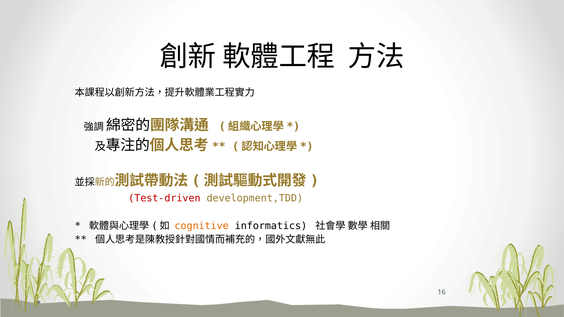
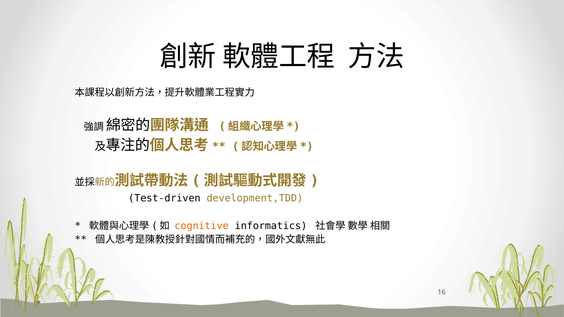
Test-driven colour: red -> black (164, 199)
